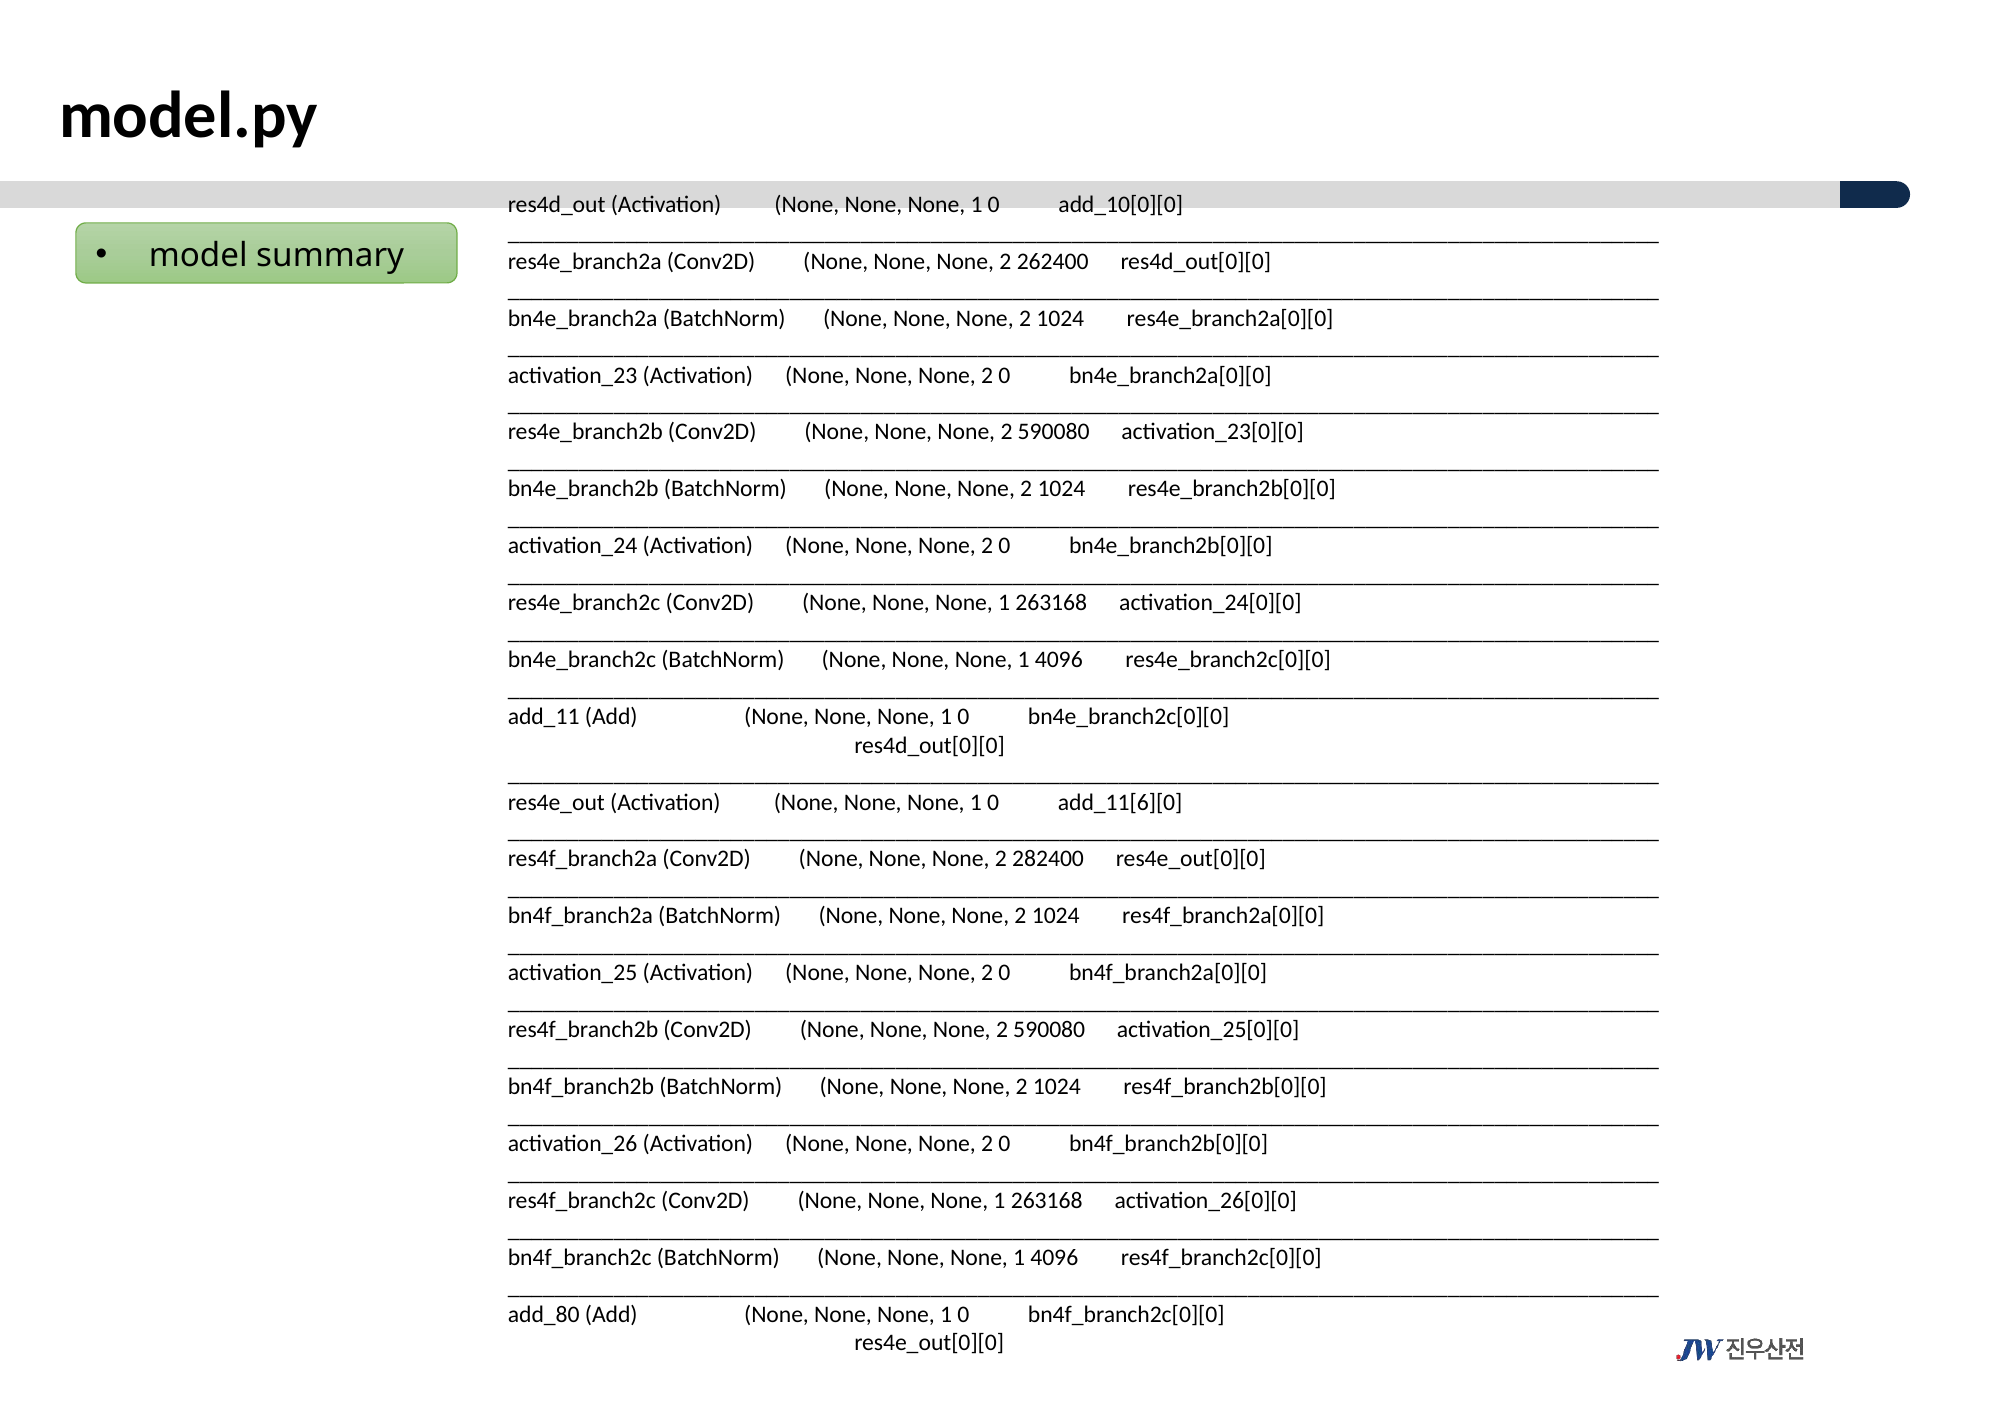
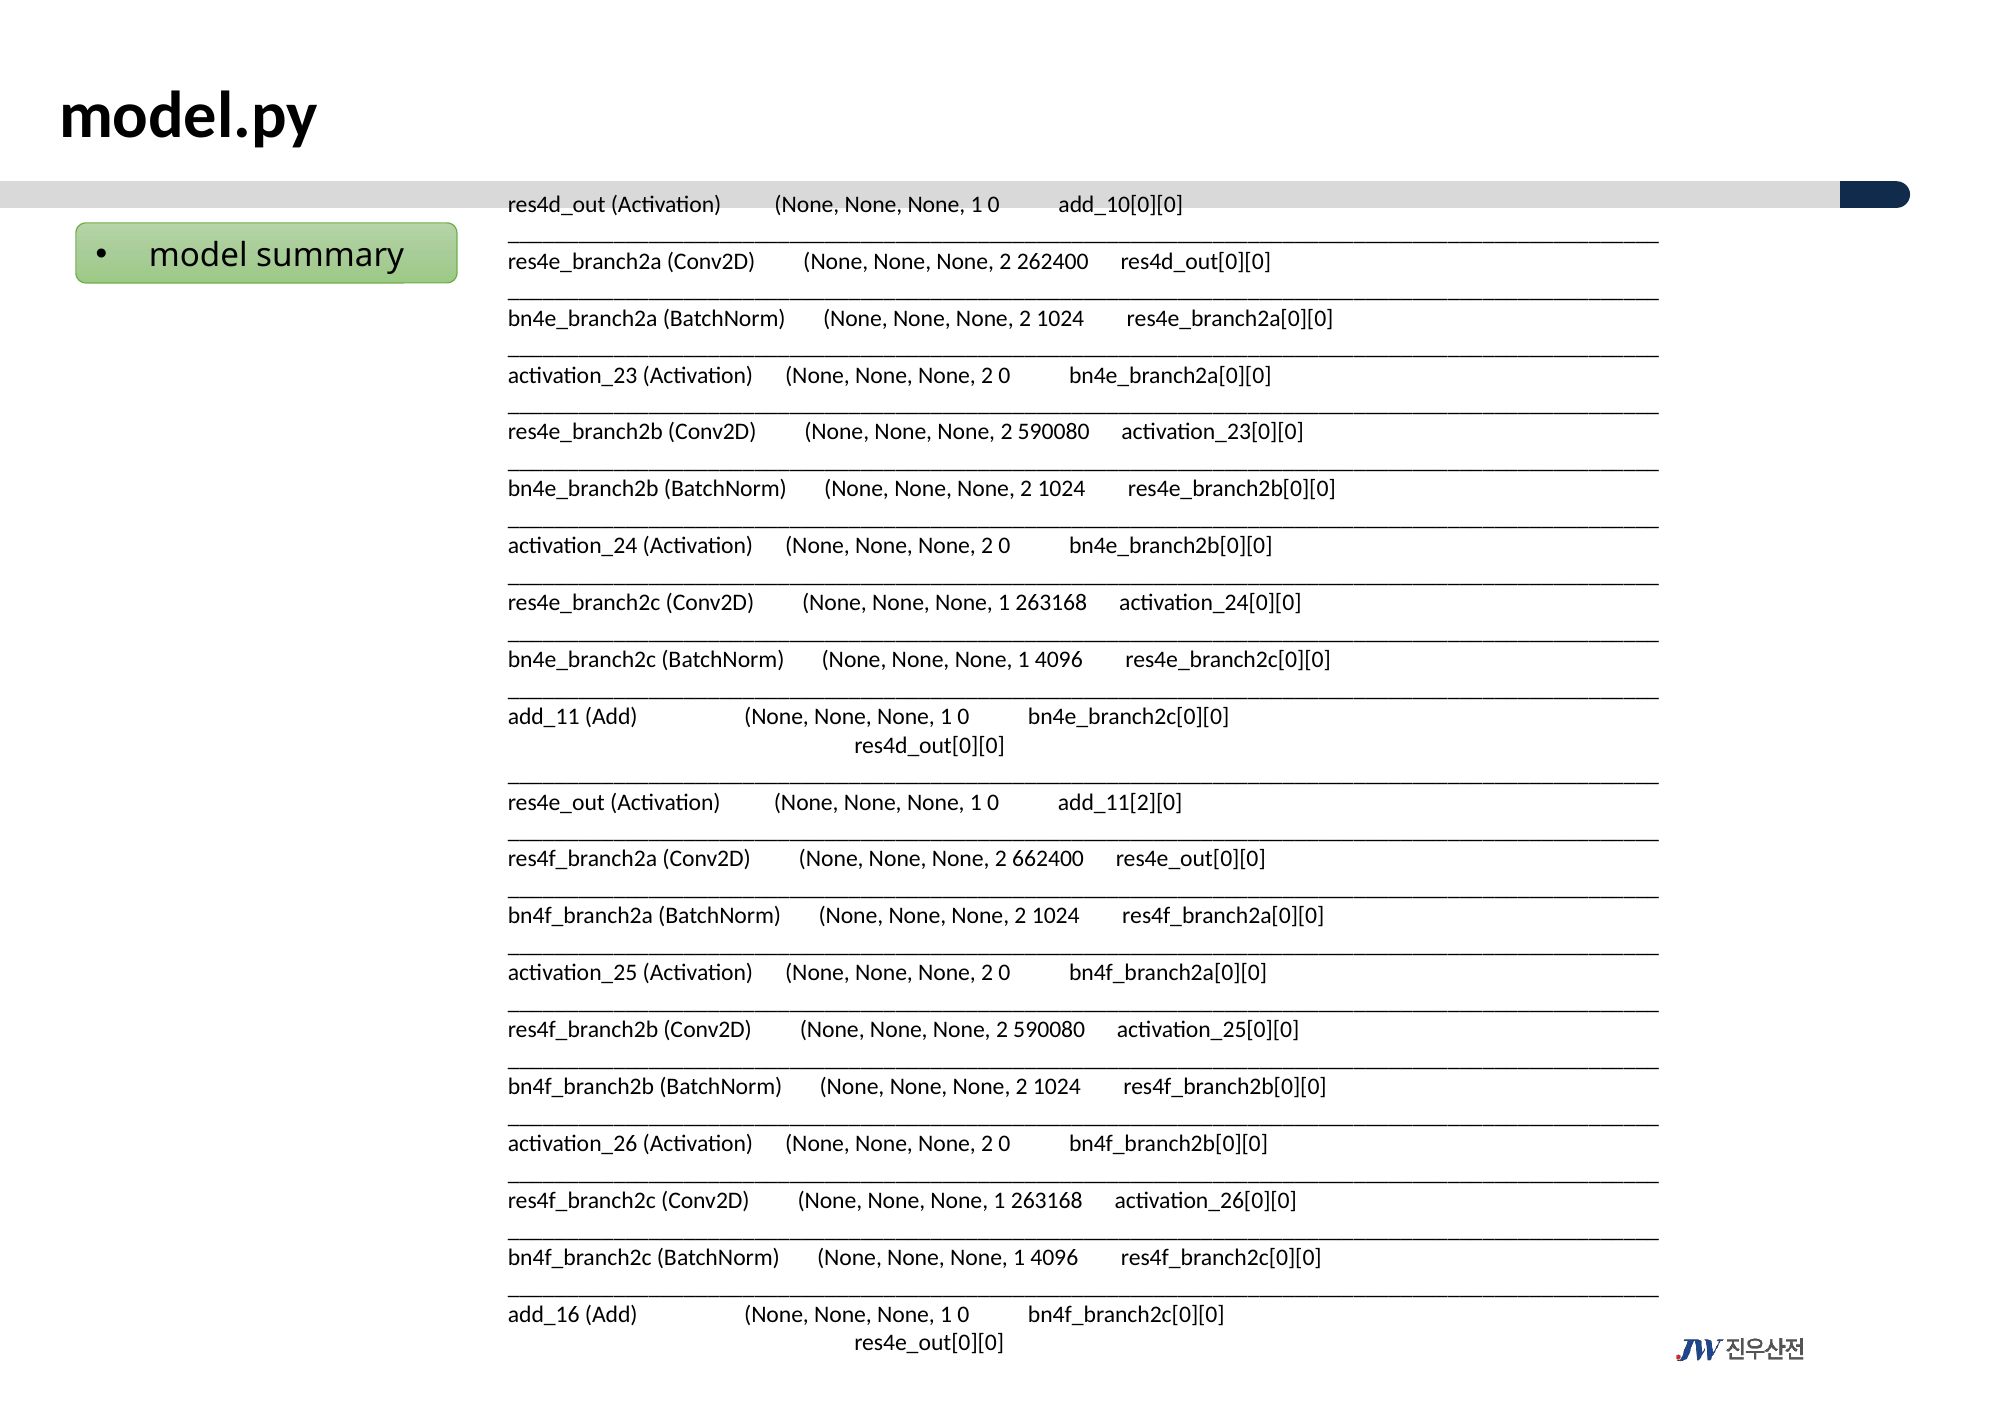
add_11[6][0: add_11[6][0 -> add_11[2][0 (1120, 802)
282400: 282400 -> 662400 (1048, 859)
add_80: add_80 -> add_16 (544, 1315)
